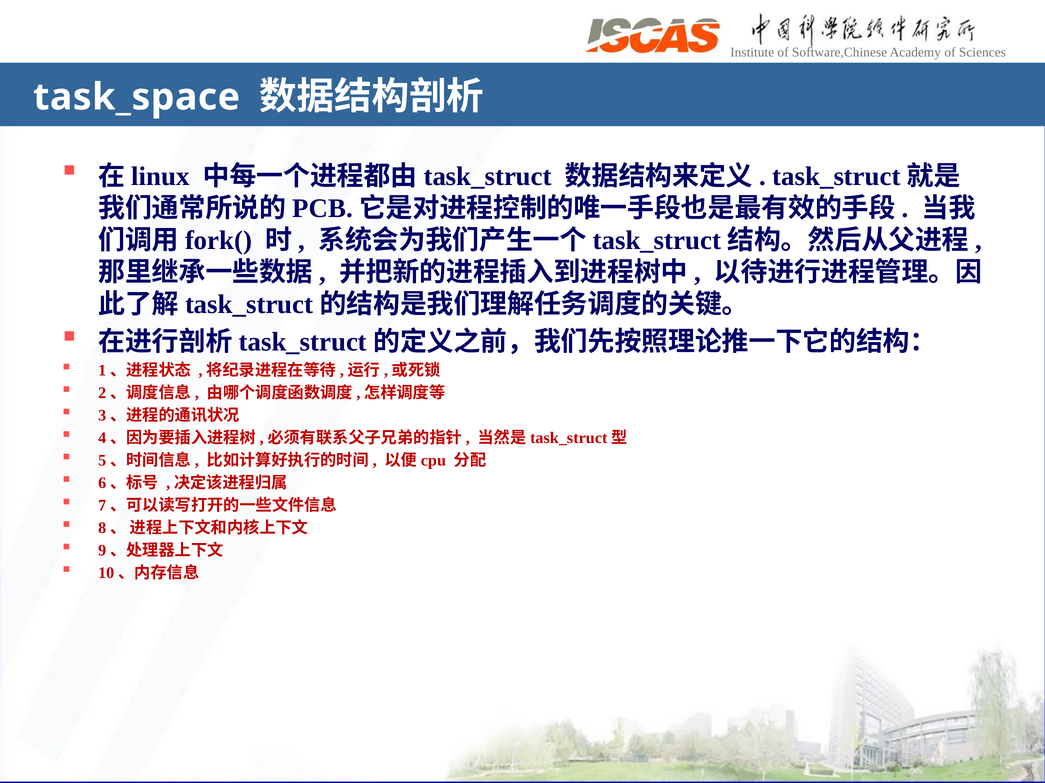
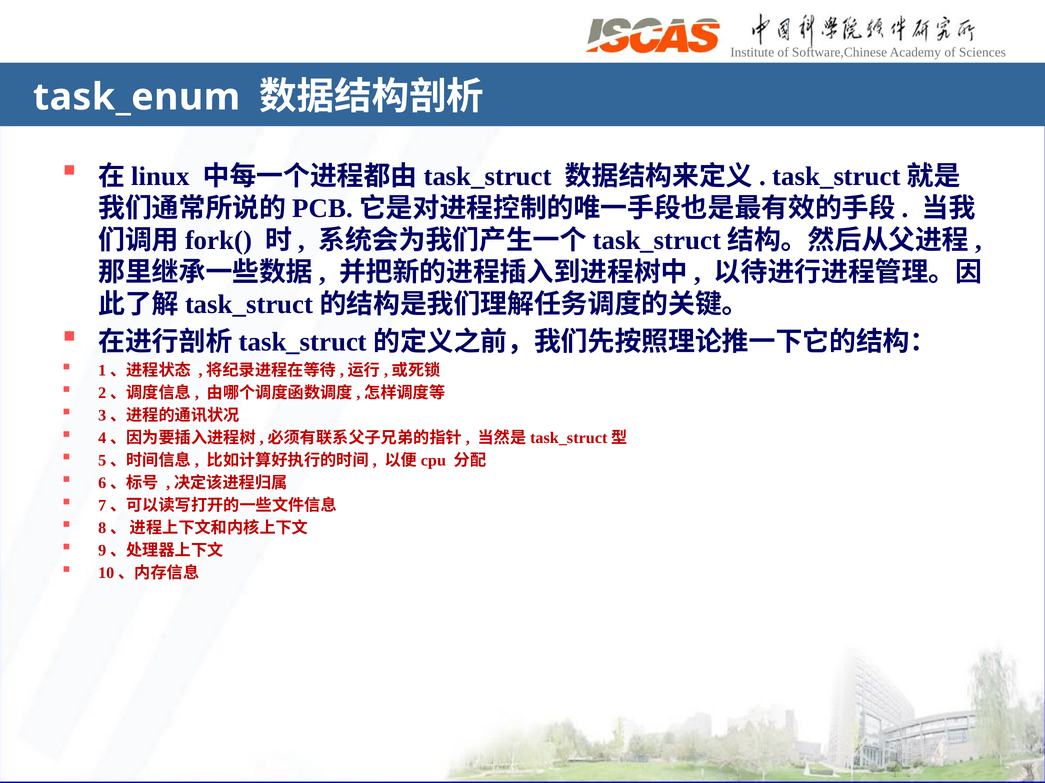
task_space: task_space -> task_enum (137, 97)
